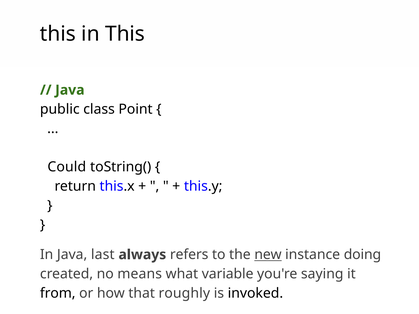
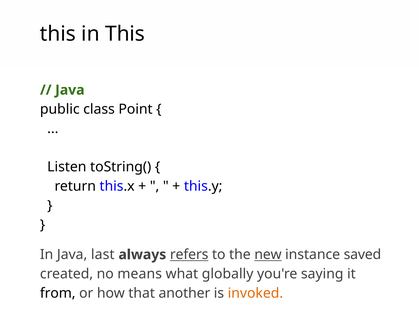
Could: Could -> Listen (67, 167)
refers underline: none -> present (189, 255)
doing: doing -> saved (362, 255)
variable: variable -> globally (228, 274)
roughly: roughly -> another (184, 293)
invoked colour: black -> orange (255, 293)
